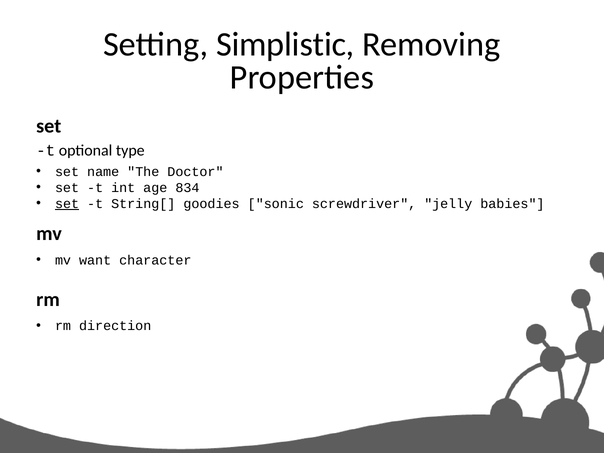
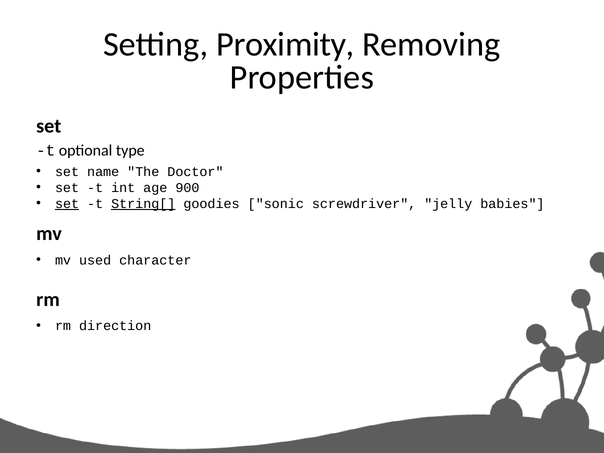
Simplistic: Simplistic -> Proximity (285, 45)
834: 834 -> 900 (187, 188)
String[ underline: none -> present (143, 204)
want: want -> used (95, 260)
